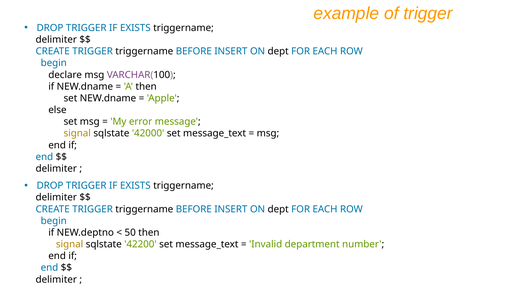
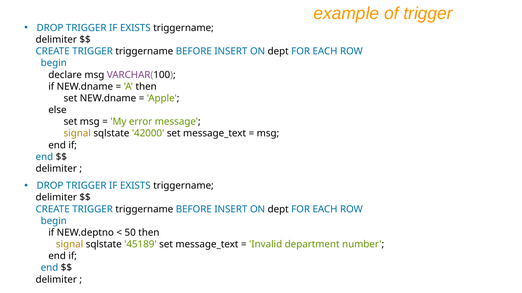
42200: 42200 -> 45189 (140, 245)
